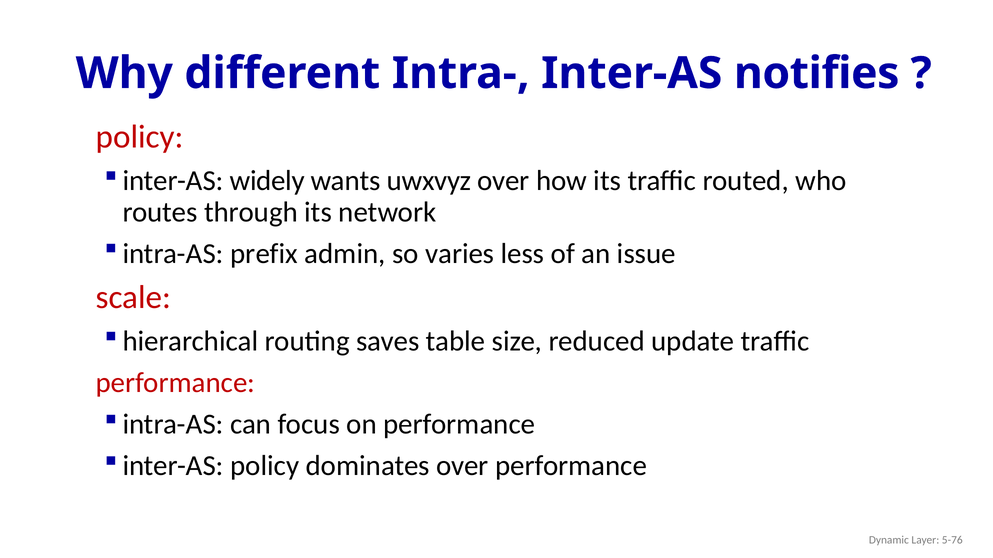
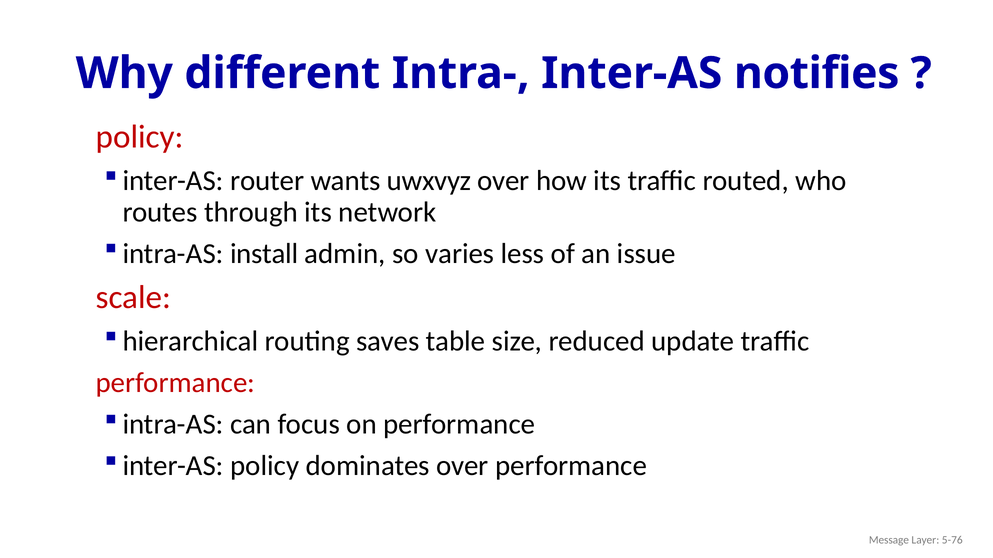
widely: widely -> router (267, 181)
prefix: prefix -> install (264, 254)
Dynamic: Dynamic -> Message (889, 541)
